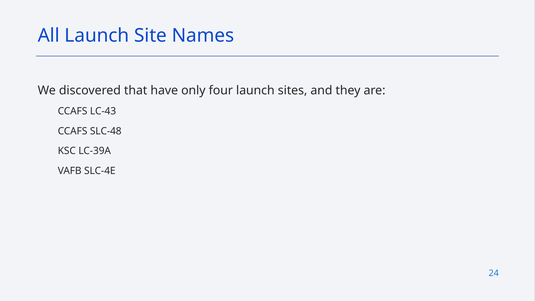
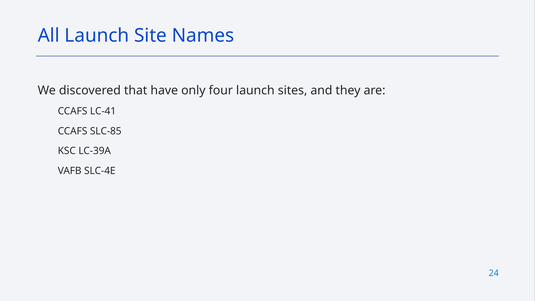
LC-43: LC-43 -> LC-41 (103, 111)
SLC-48: SLC-48 -> SLC-85 (106, 131)
